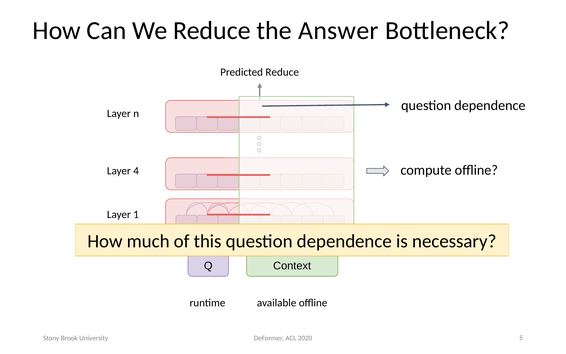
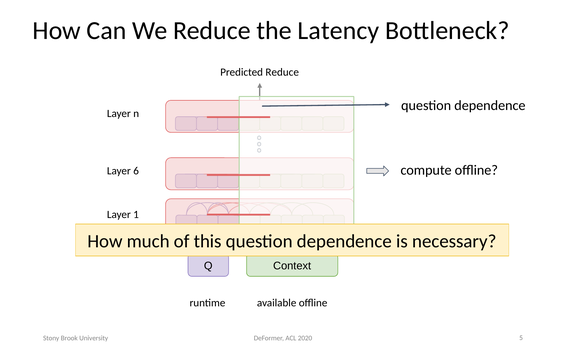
Answer: Answer -> Latency (338, 30)
4: 4 -> 6 (136, 171)
